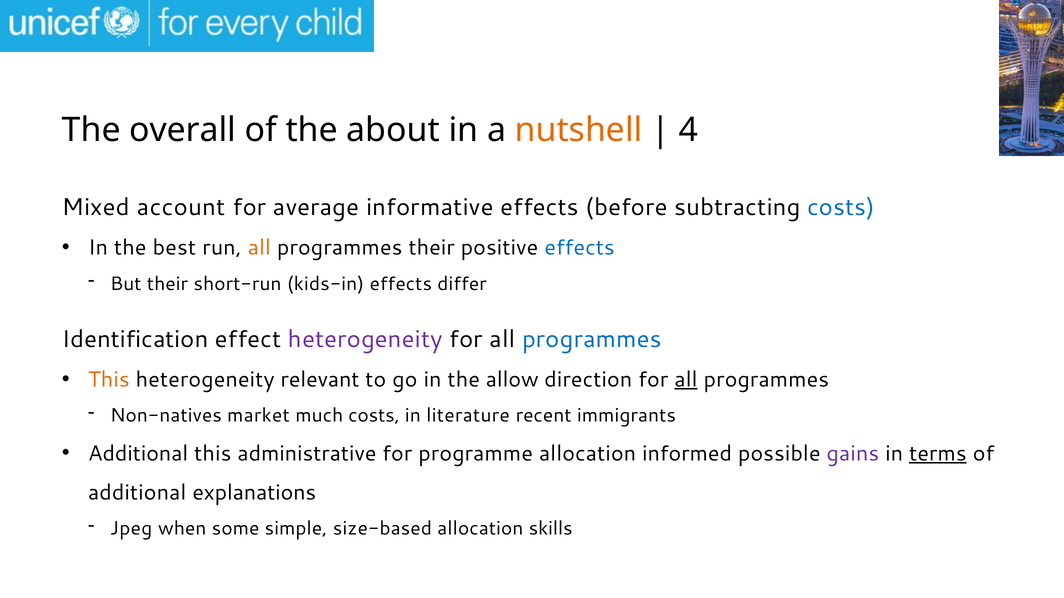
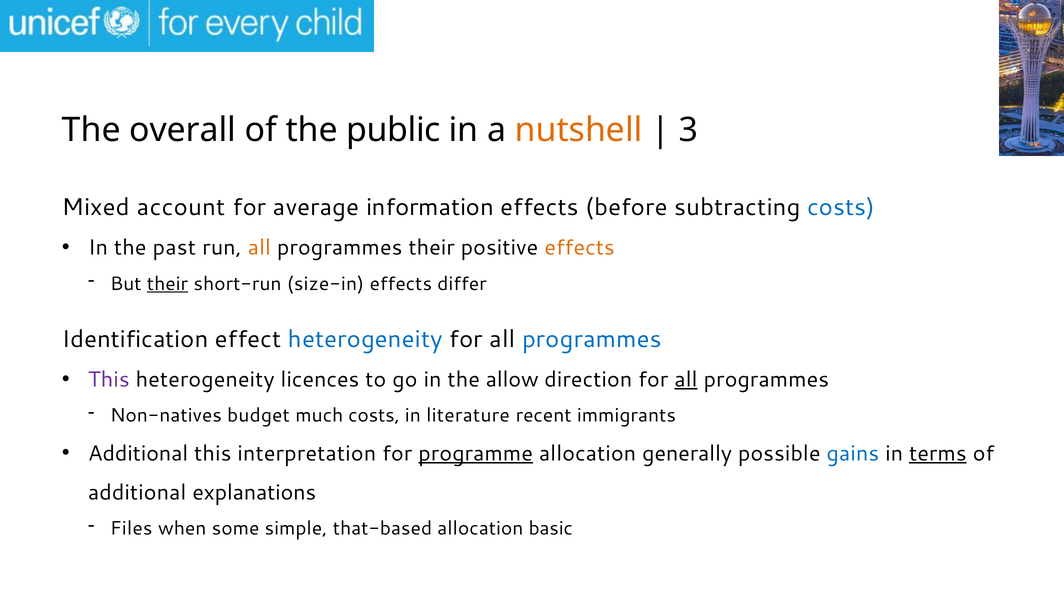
about: about -> public (393, 130)
4: 4 -> 3 (688, 130)
informative: informative -> information (430, 207)
best: best -> past (174, 248)
effects colour: blue -> orange (580, 248)
their underline: none -> present (168, 284)
kids-in: kids-in -> size-in (326, 284)
heterogeneity colour: purple -> blue (365, 339)
This colour: orange -> purple (109, 380)
relevant: relevant -> licences (320, 380)
market: market -> budget (258, 416)
administrative: administrative -> interpretation (307, 454)
programme underline: none -> present (476, 454)
informed: informed -> generally (687, 454)
gains colour: purple -> blue (853, 454)
Jpeg: Jpeg -> Files (131, 529)
size-based: size-based -> that-based (382, 529)
skills: skills -> basic (551, 529)
